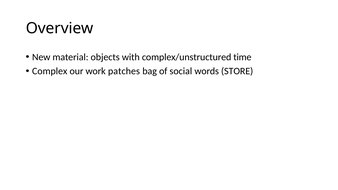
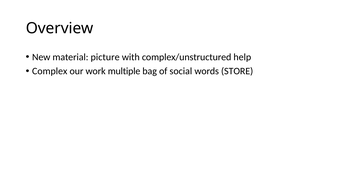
objects: objects -> picture (105, 57)
time: time -> help (242, 57)
patches: patches -> multiple (124, 71)
